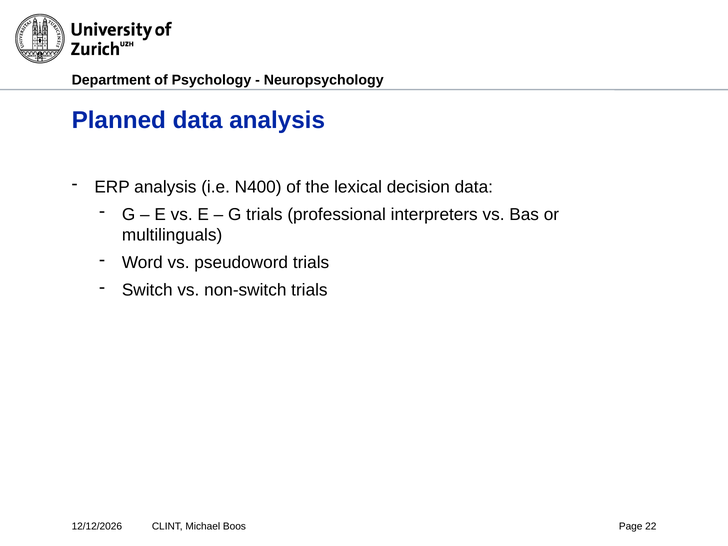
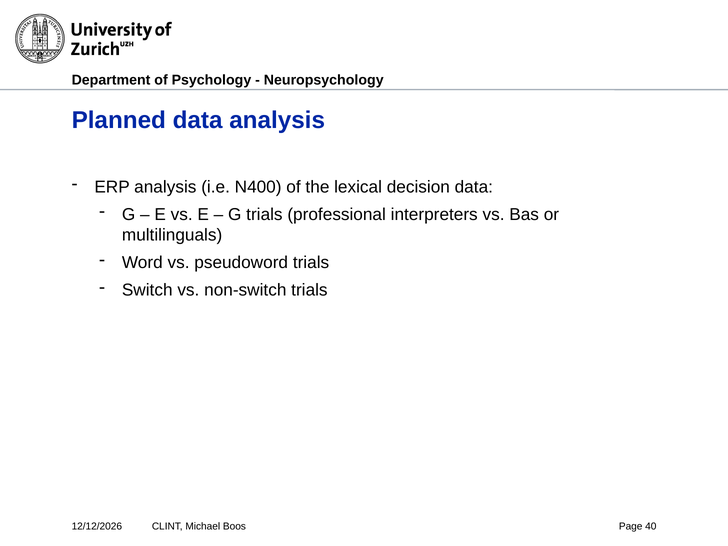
22: 22 -> 40 (651, 526)
